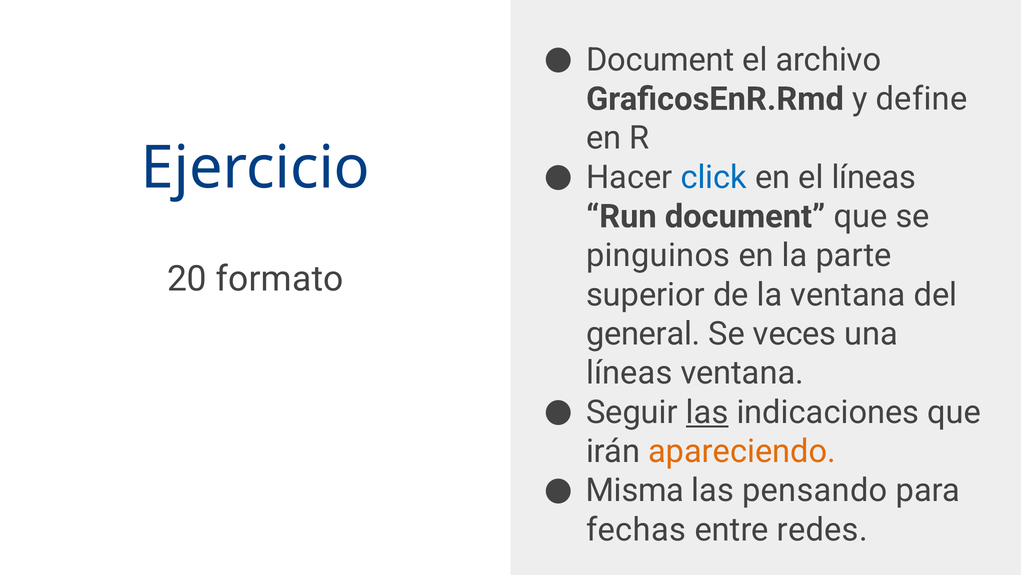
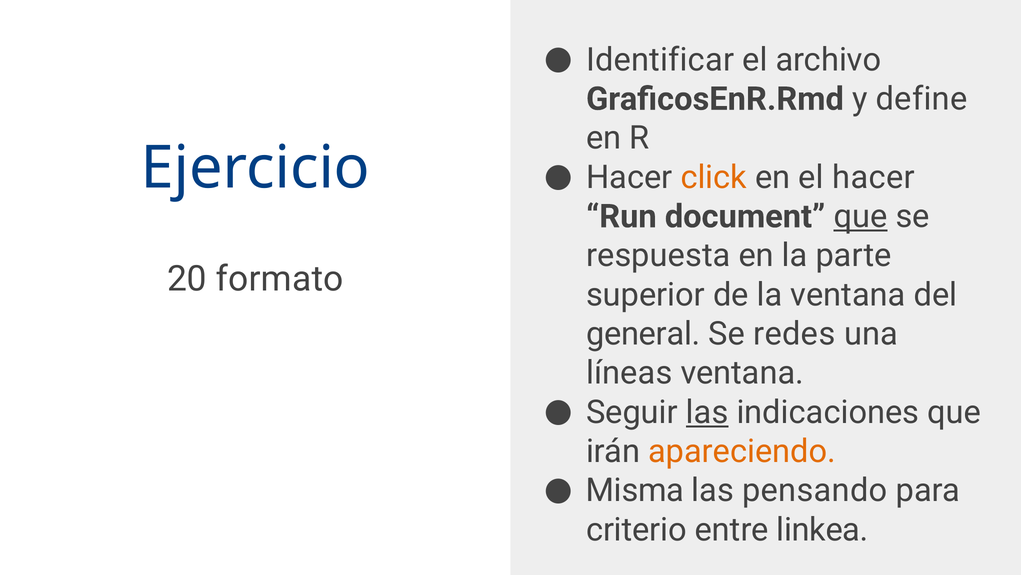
Document: Document -> Identificar (660, 60)
click colour: blue -> orange (714, 177)
el líneas: líneas -> hacer (873, 177)
que underline: none -> present (861, 216)
pinguinos: pinguinos -> respuesta (658, 255)
veces: veces -> redes (794, 334)
fechas: fechas -> criterio (636, 529)
redes: redes -> linkea (822, 529)
